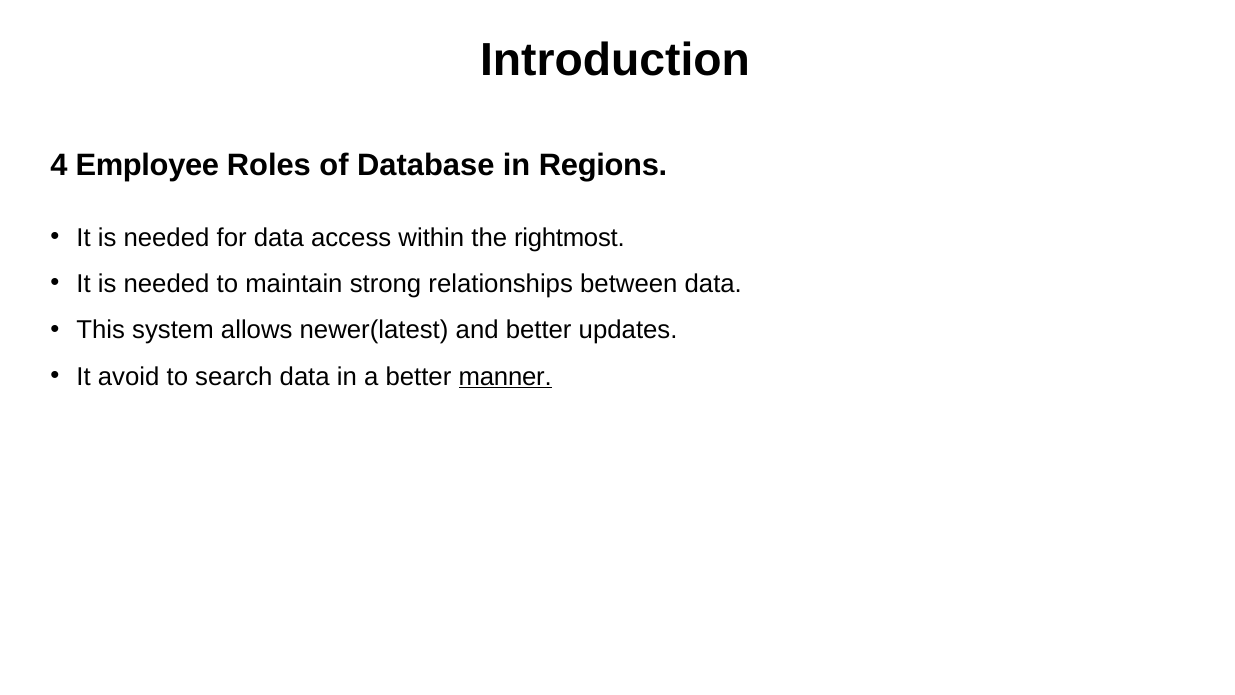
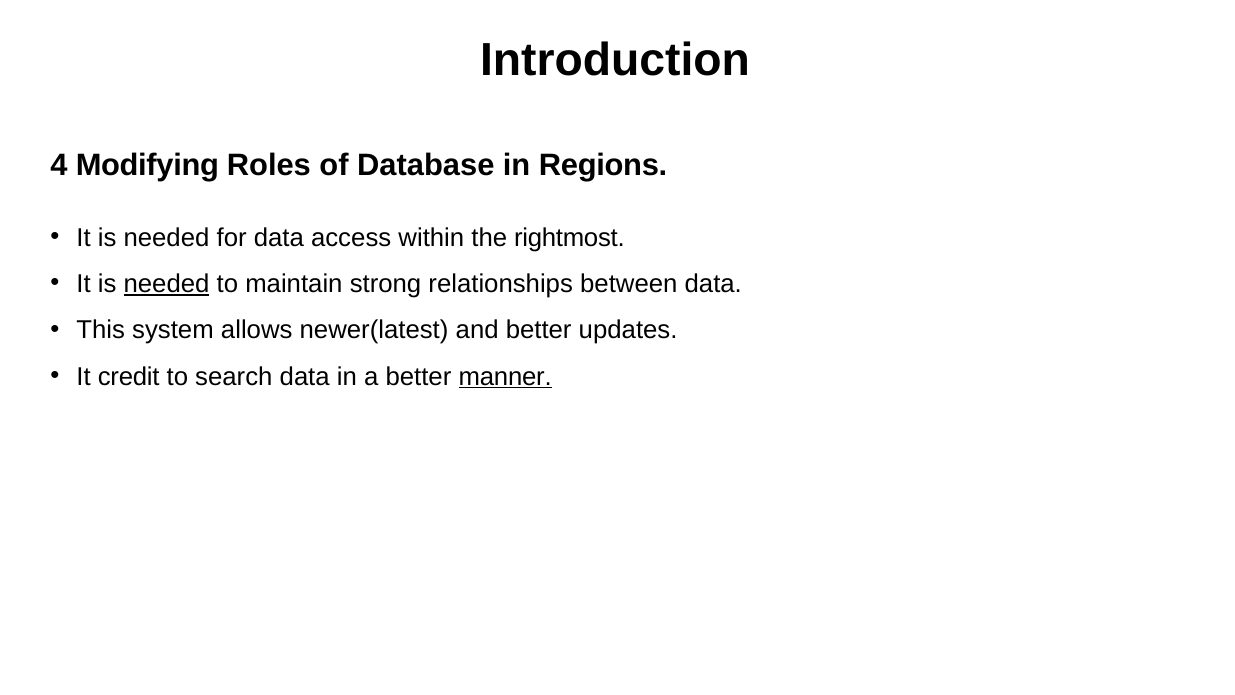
Employee: Employee -> Modifying (147, 165)
needed underline: none -> present (167, 284)
avoid: avoid -> credit (129, 376)
